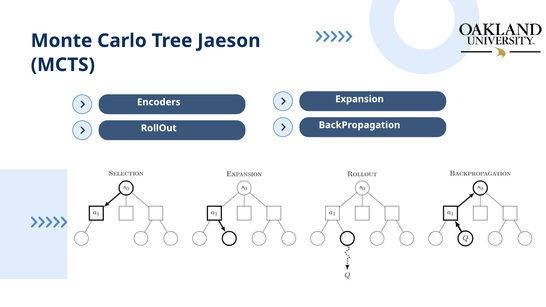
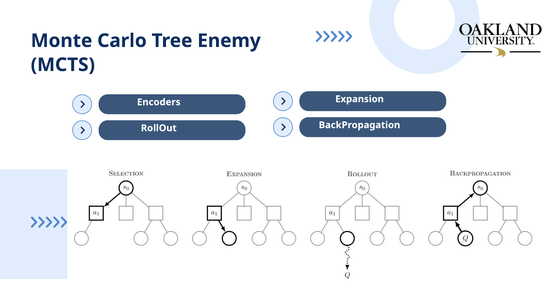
Jaeson: Jaeson -> Enemy (229, 41)
